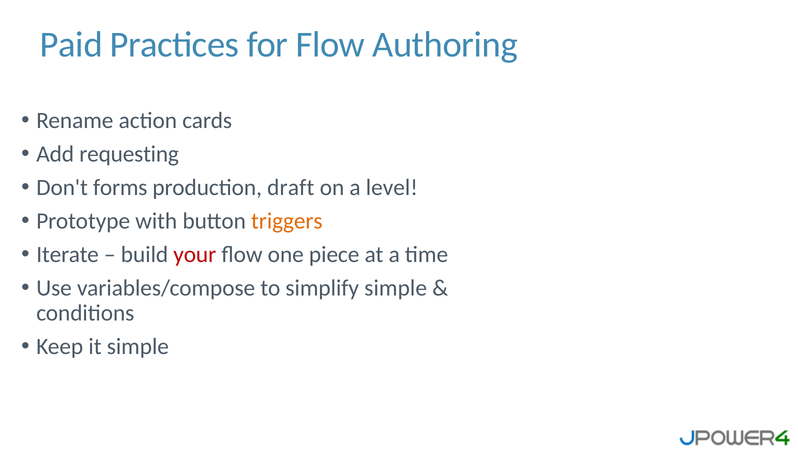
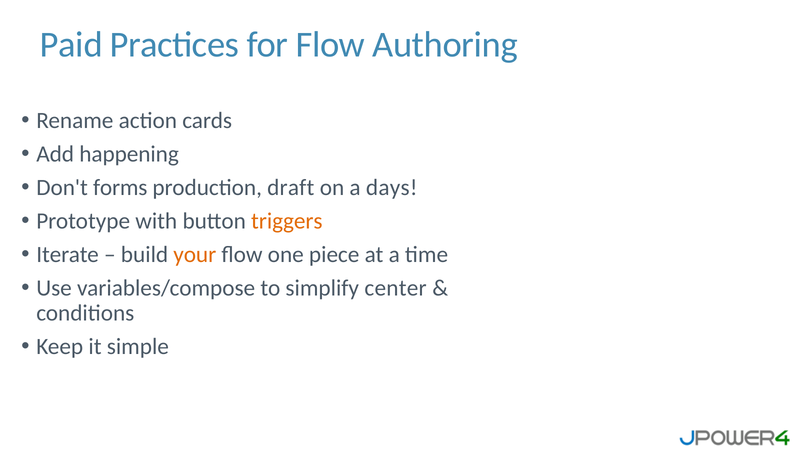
requesting: requesting -> happening (129, 154)
level: level -> days (392, 187)
your colour: red -> orange (195, 254)
simplify simple: simple -> center (396, 288)
